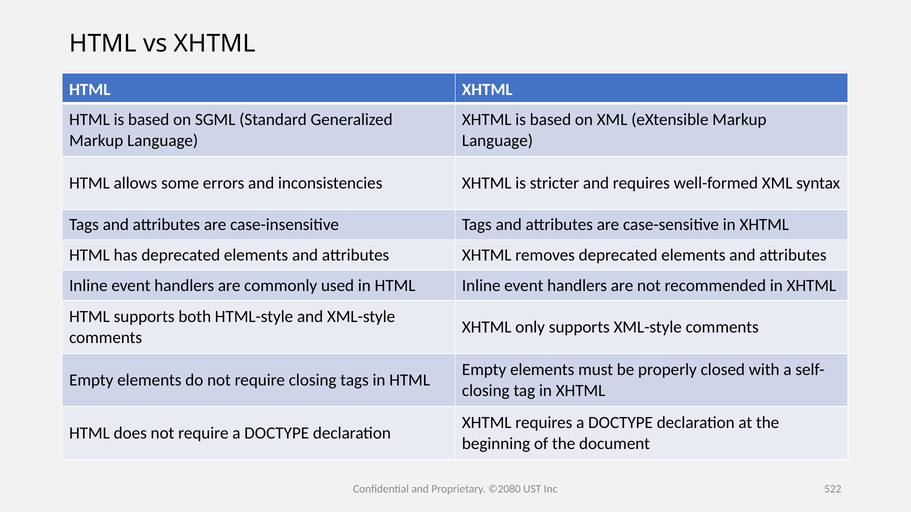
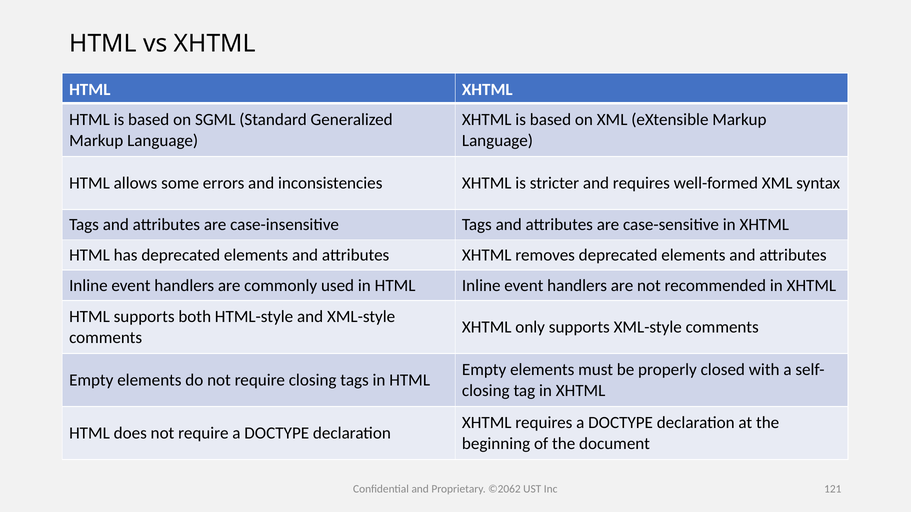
©2080: ©2080 -> ©2062 (504, 489)
522: 522 -> 121 (833, 489)
